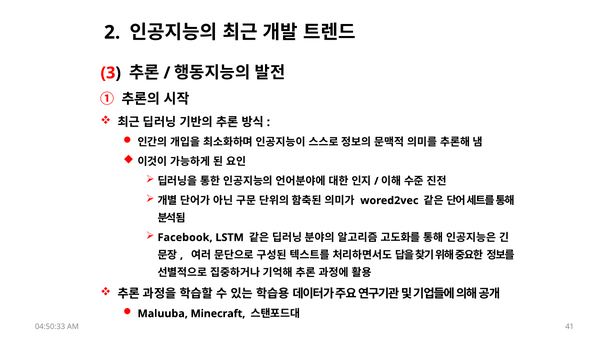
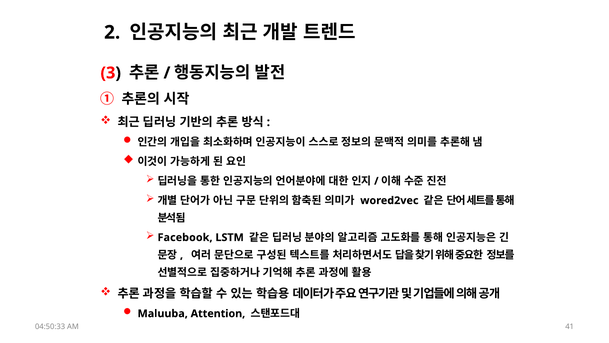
Minecraft: Minecraft -> Attention (218, 313)
